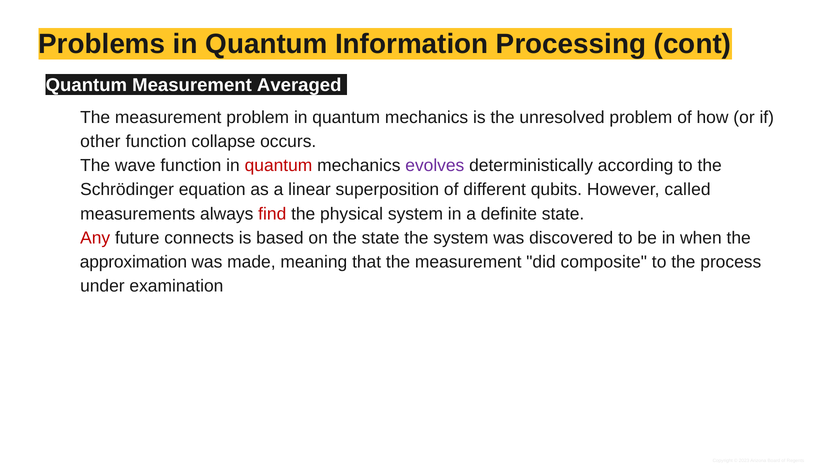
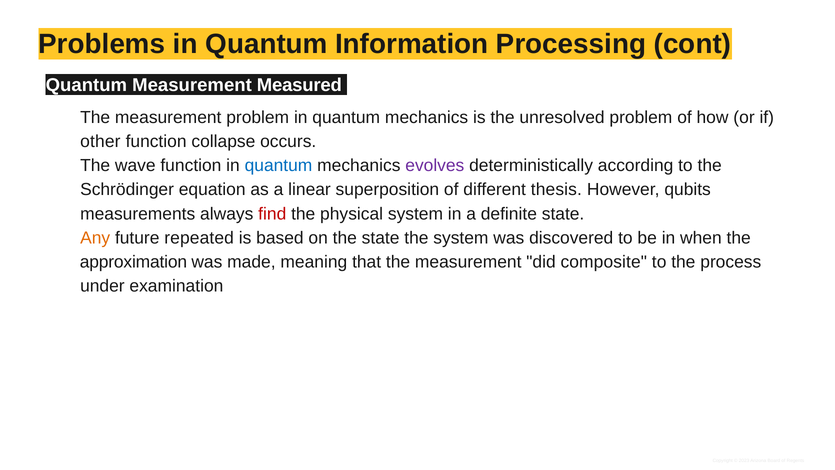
Averaged: Averaged -> Measured (299, 85)
quantum colour: red -> blue (278, 166)
qubits: qubits -> thesis (556, 190)
called: called -> qubits (688, 190)
Any colour: red -> orange (95, 238)
connects: connects -> repeated (199, 238)
